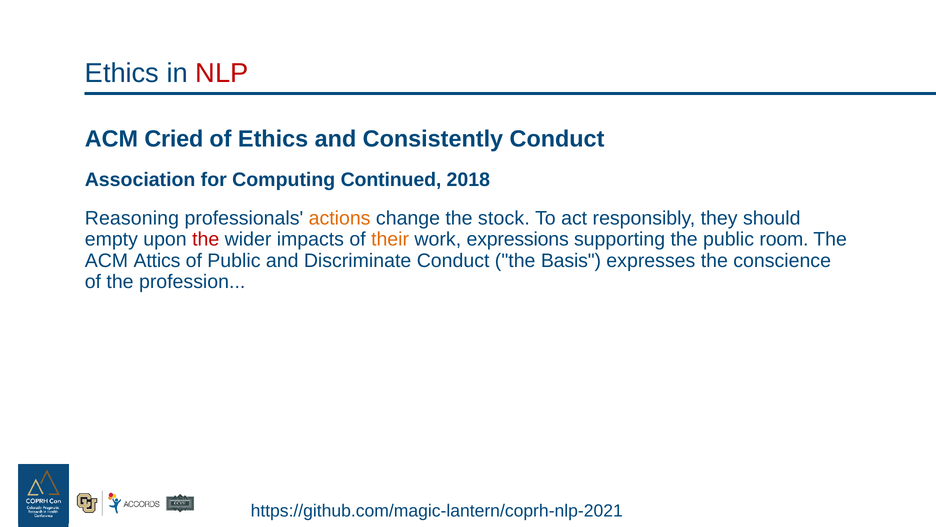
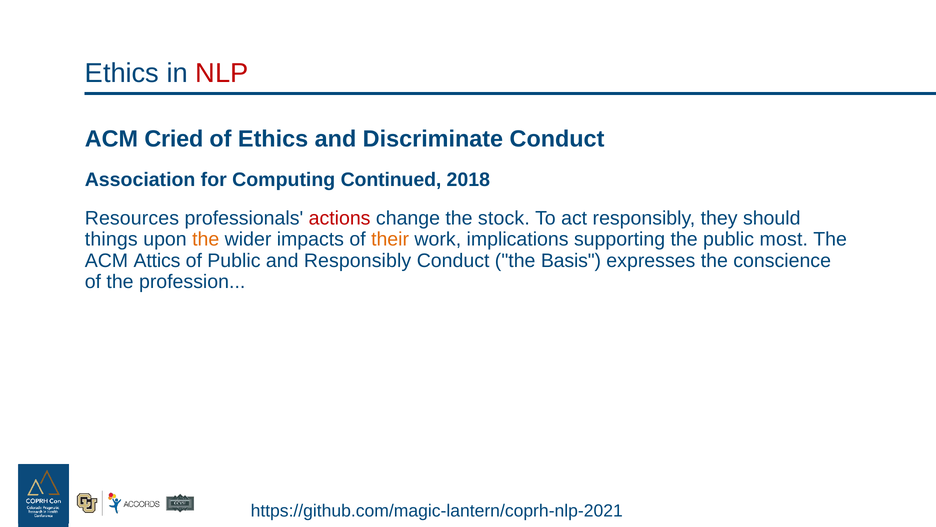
Consistently: Consistently -> Discriminate (433, 139)
Reasoning: Reasoning -> Resources (132, 218)
actions colour: orange -> red (340, 218)
empty: empty -> things (111, 239)
the colour: red -> orange (206, 239)
expressions: expressions -> implications (518, 239)
room: room -> most (784, 239)
and Discriminate: Discriminate -> Responsibly (358, 260)
